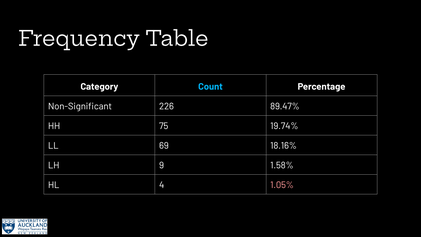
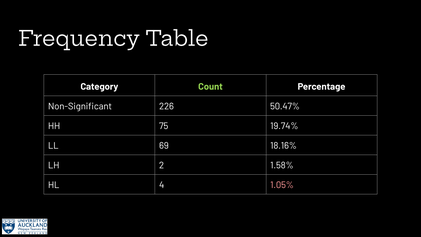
Count colour: light blue -> light green (210, 87)
89.47%: 89.47% -> 50.47% (285, 106)
9: 9 -> 2 (162, 165)
